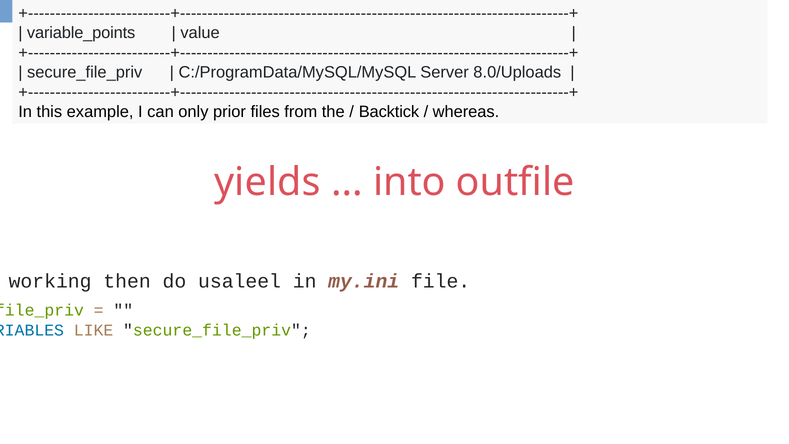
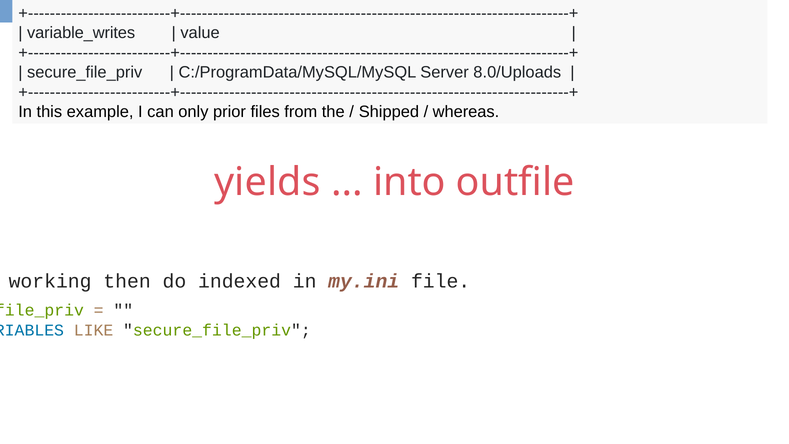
variable_points: variable_points -> variable_writes (81, 33)
Backtick: Backtick -> Shipped (389, 112)
usaleel: usaleel -> indexed (240, 281)
